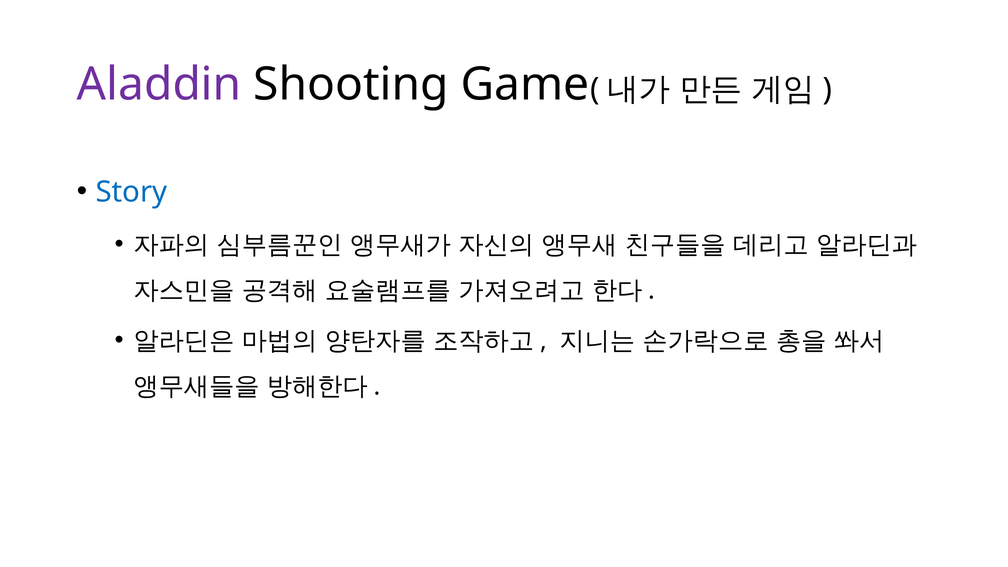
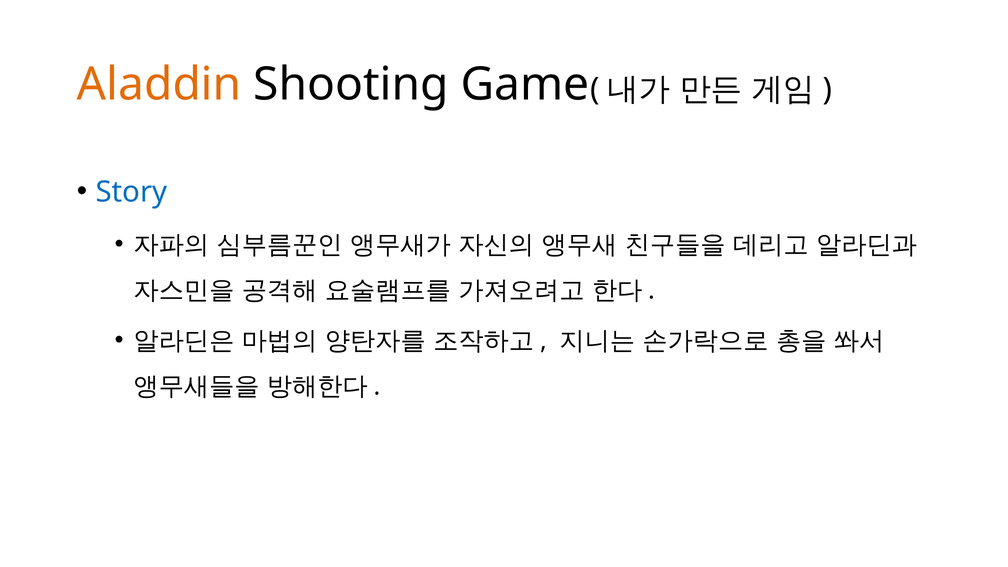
Aladdin colour: purple -> orange (159, 85)
